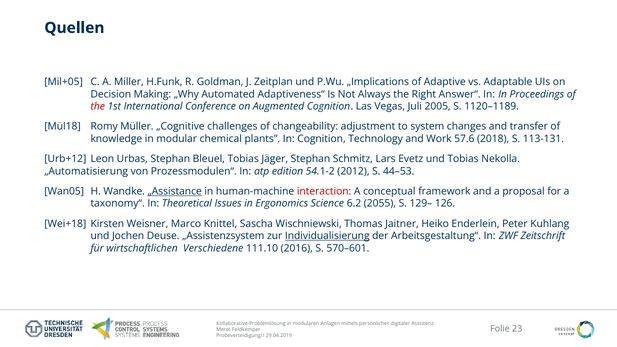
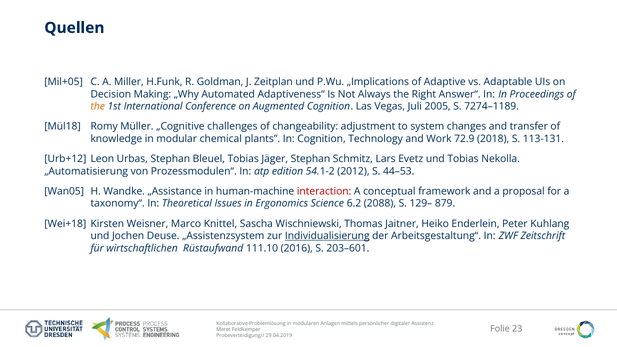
the colour: red -> orange (98, 107)
1120–1189: 1120–1189 -> 7274–1189 (492, 107)
57.6: 57.6 -> 72.9 (464, 139)
„Assistance underline: present -> none (175, 191)
2055: 2055 -> 2088 (380, 204)
126: 126 -> 879 (445, 204)
Verschiedene: Verschiedene -> Rüstaufwand (213, 248)
570–601: 570–601 -> 203–601 (348, 248)
